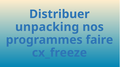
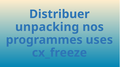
faire: faire -> uses (99, 40)
